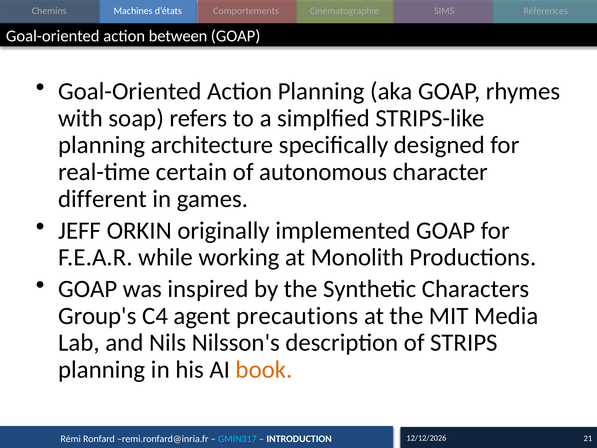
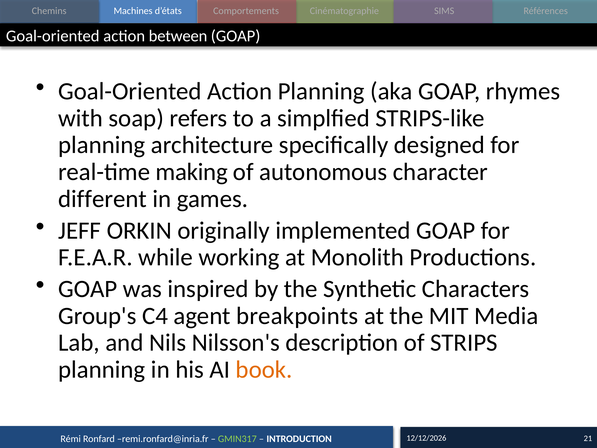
certain: certain -> making (192, 172)
precautions: precautions -> breakpoints (297, 316)
GMIN317 colour: light blue -> light green (237, 439)
